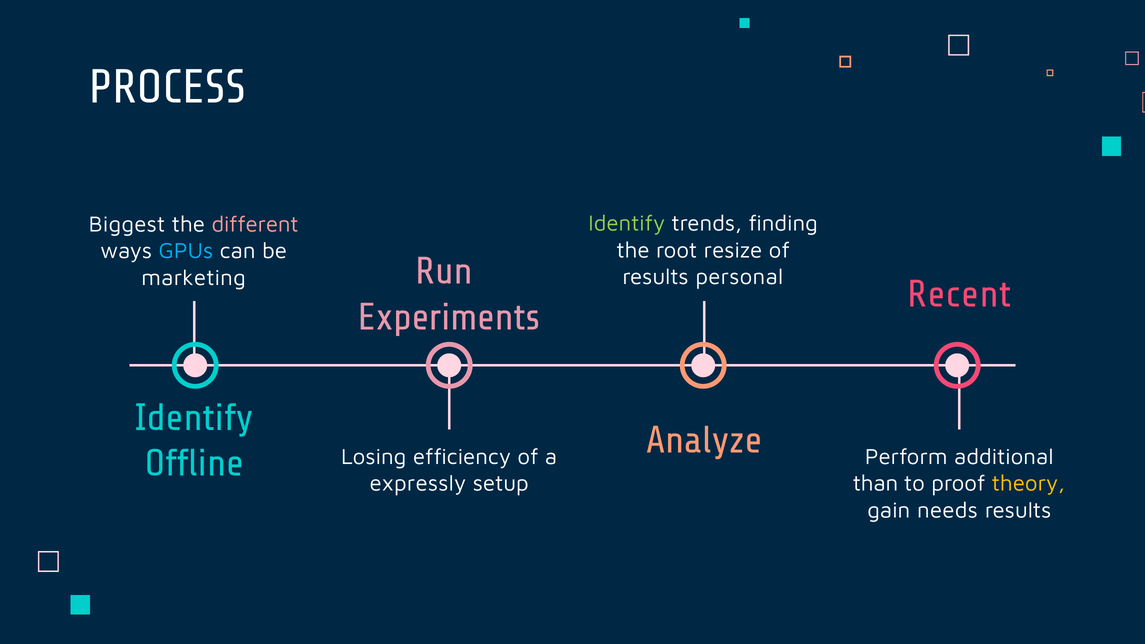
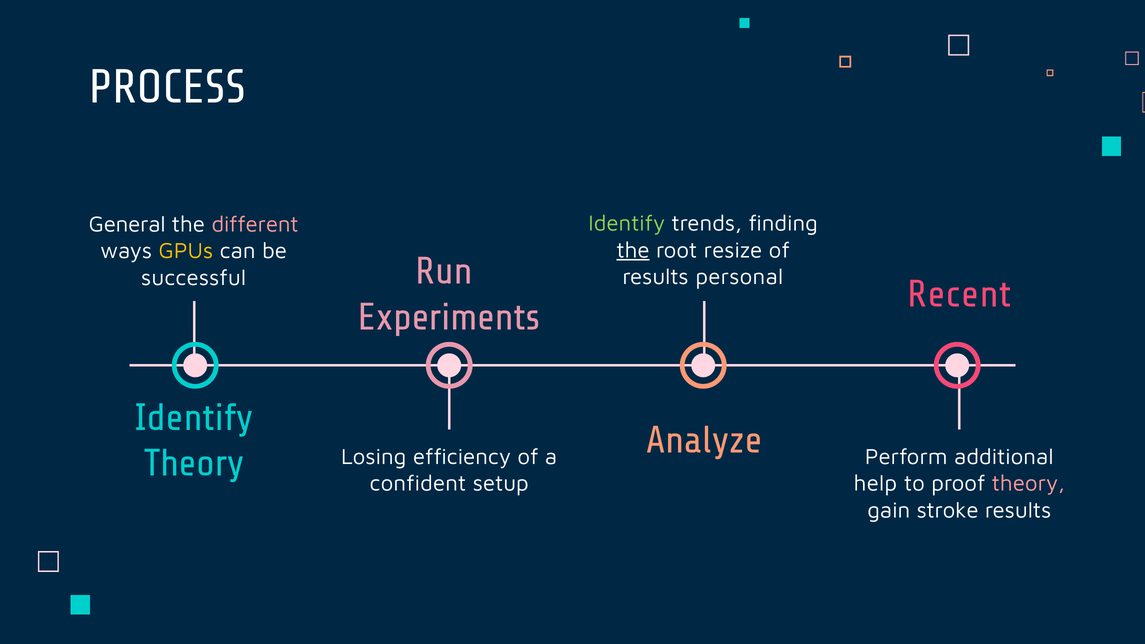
Biggest: Biggest -> General (127, 224)
the underline: none -> present (633, 250)
GPUs colour: light blue -> yellow (186, 251)
marketing: marketing -> successful (194, 278)
Offline: Offline -> Theory (194, 463)
expressly: expressly -> confident (418, 484)
than: than -> help (875, 484)
theory colour: yellow -> pink (1028, 484)
needs: needs -> stroke (948, 510)
